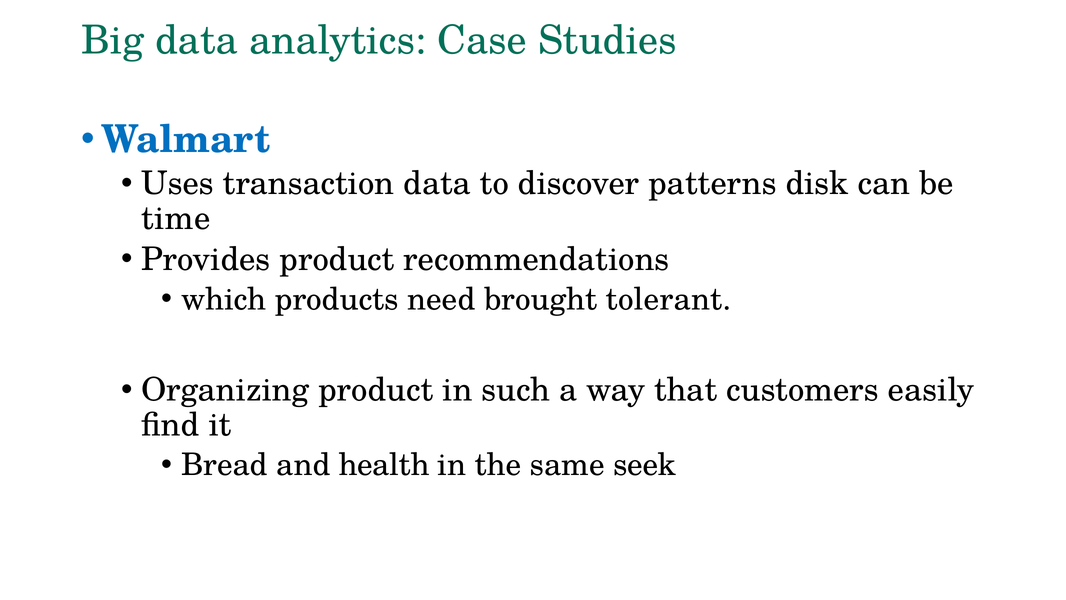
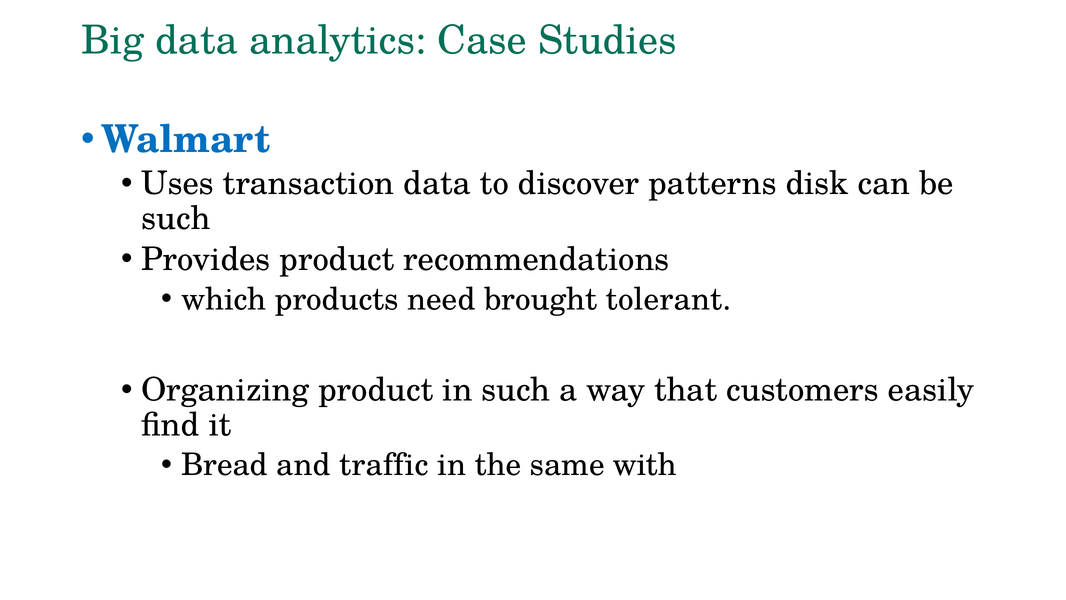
time: time -> such (176, 219)
health: health -> traffic (384, 465)
seek: seek -> with (645, 465)
